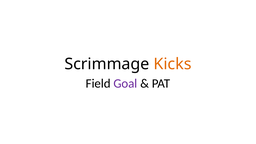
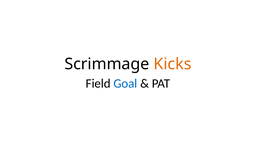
Goal colour: purple -> blue (125, 83)
